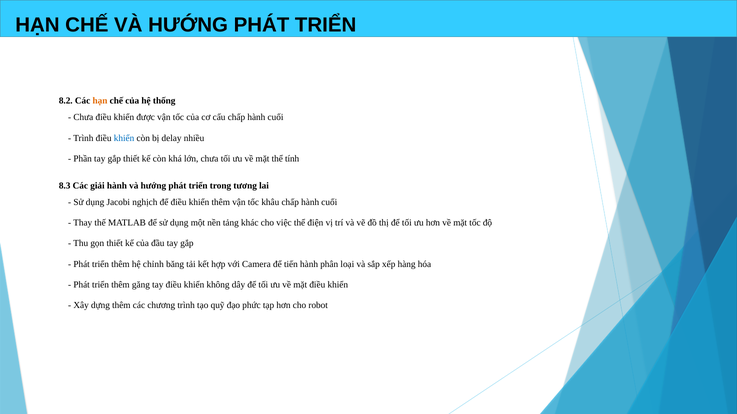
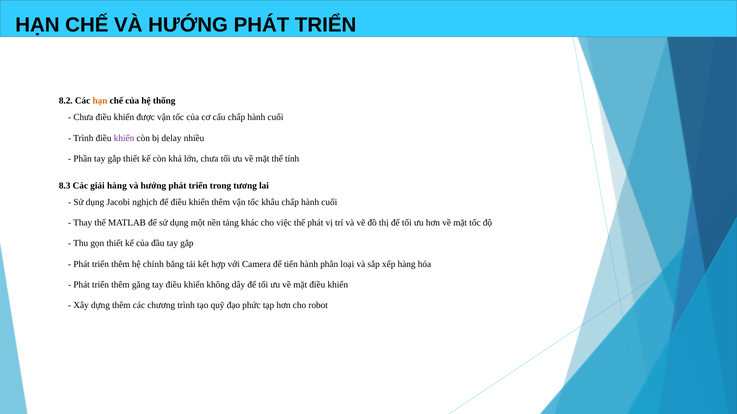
khiển colour: blue -> purple (124, 138)
giải hành: hành -> hàng (117, 186)
thể điện: điện -> phát (315, 223)
